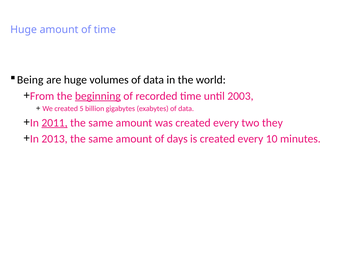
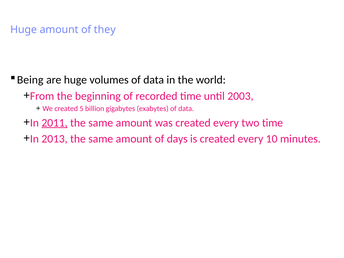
of time: time -> they (105, 30)
beginning underline: present -> none (98, 96)
two they: they -> time (273, 123)
